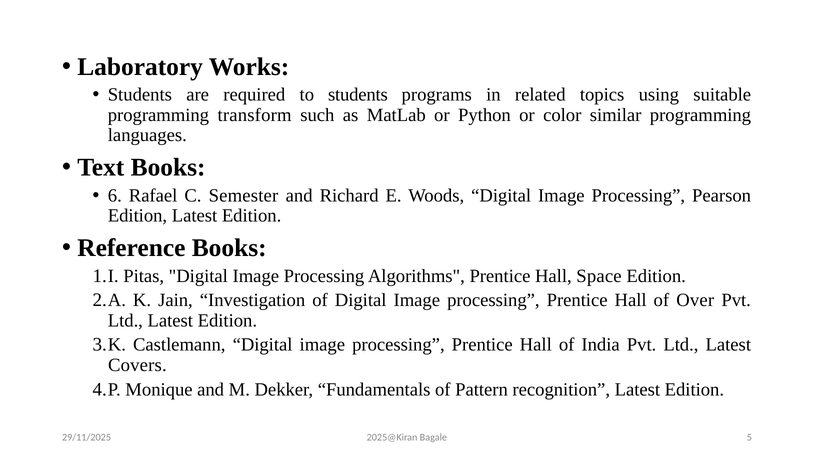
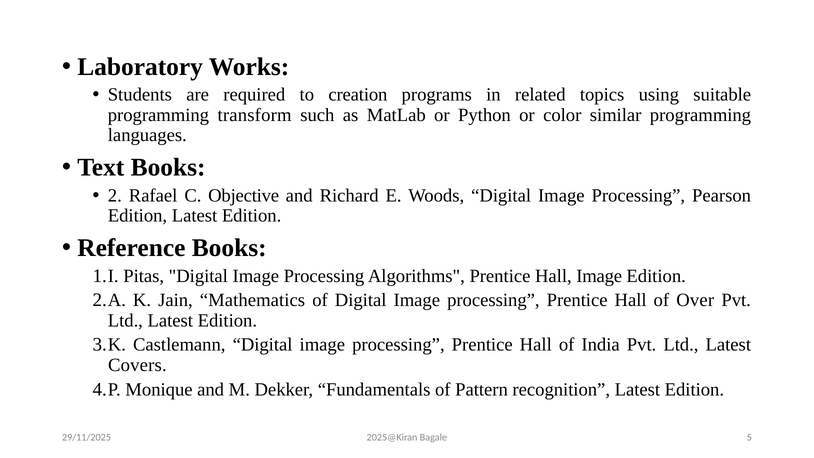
to students: students -> creation (358, 95)
6: 6 -> 2 (115, 195)
Semester: Semester -> Objective (244, 195)
Hall Space: Space -> Image (599, 276)
Investigation: Investigation -> Mathematics (252, 300)
